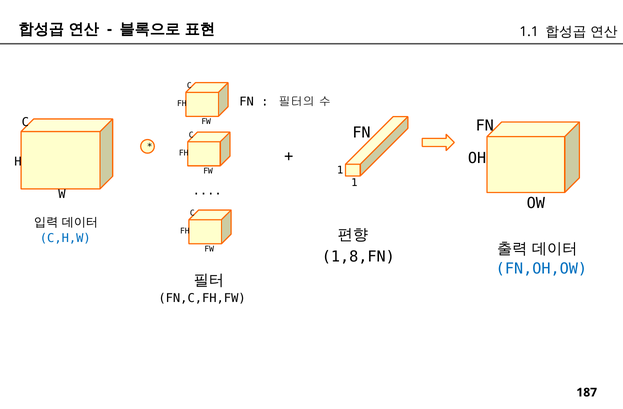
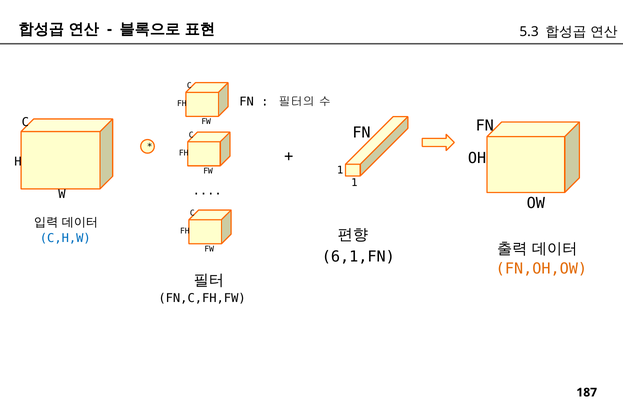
1.1: 1.1 -> 5.3 (529, 32)
1,8,FN: 1,8,FN -> 6,1,FN (358, 257)
FN,OH,OW colour: blue -> orange (541, 269)
